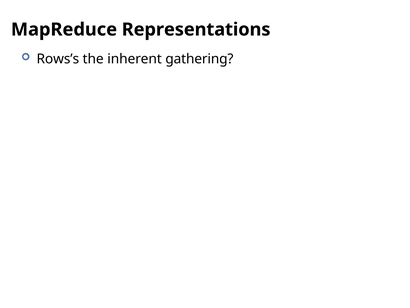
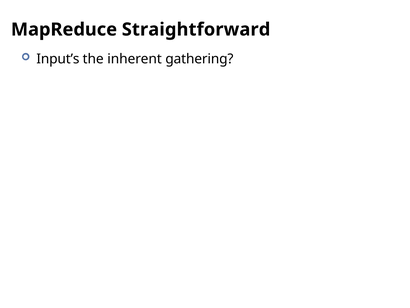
Representations: Representations -> Straightforward (196, 29)
Rows’s: Rows’s -> Input’s (58, 59)
